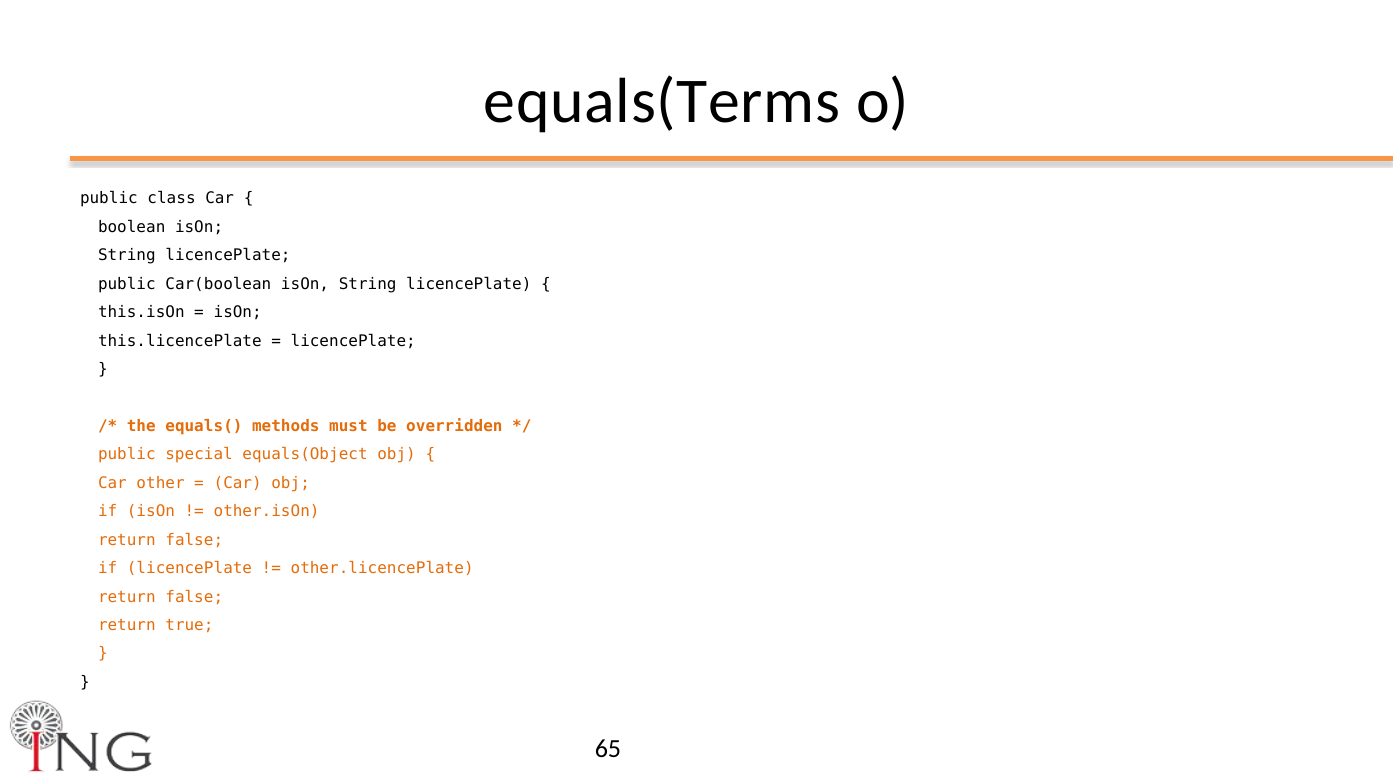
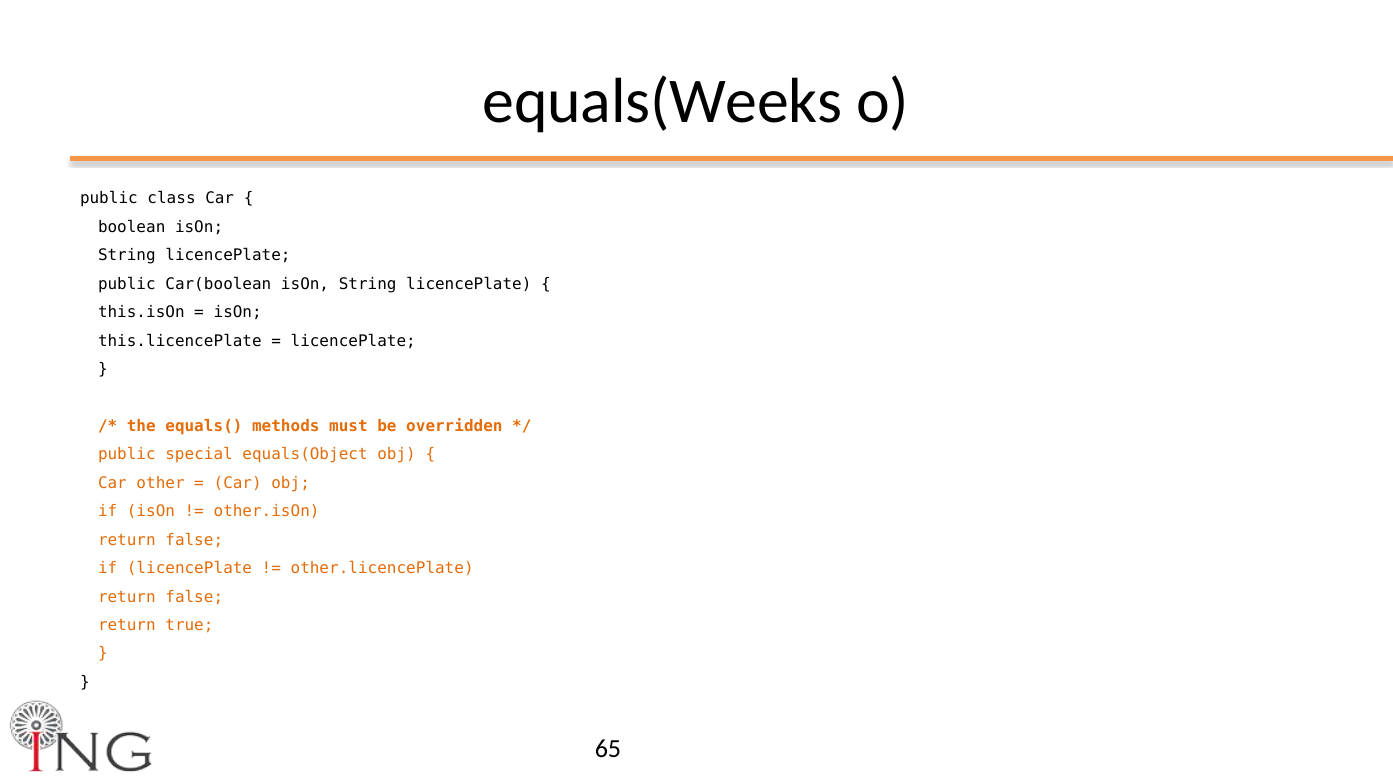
equals(Terms: equals(Terms -> equals(Weeks (662, 101)
